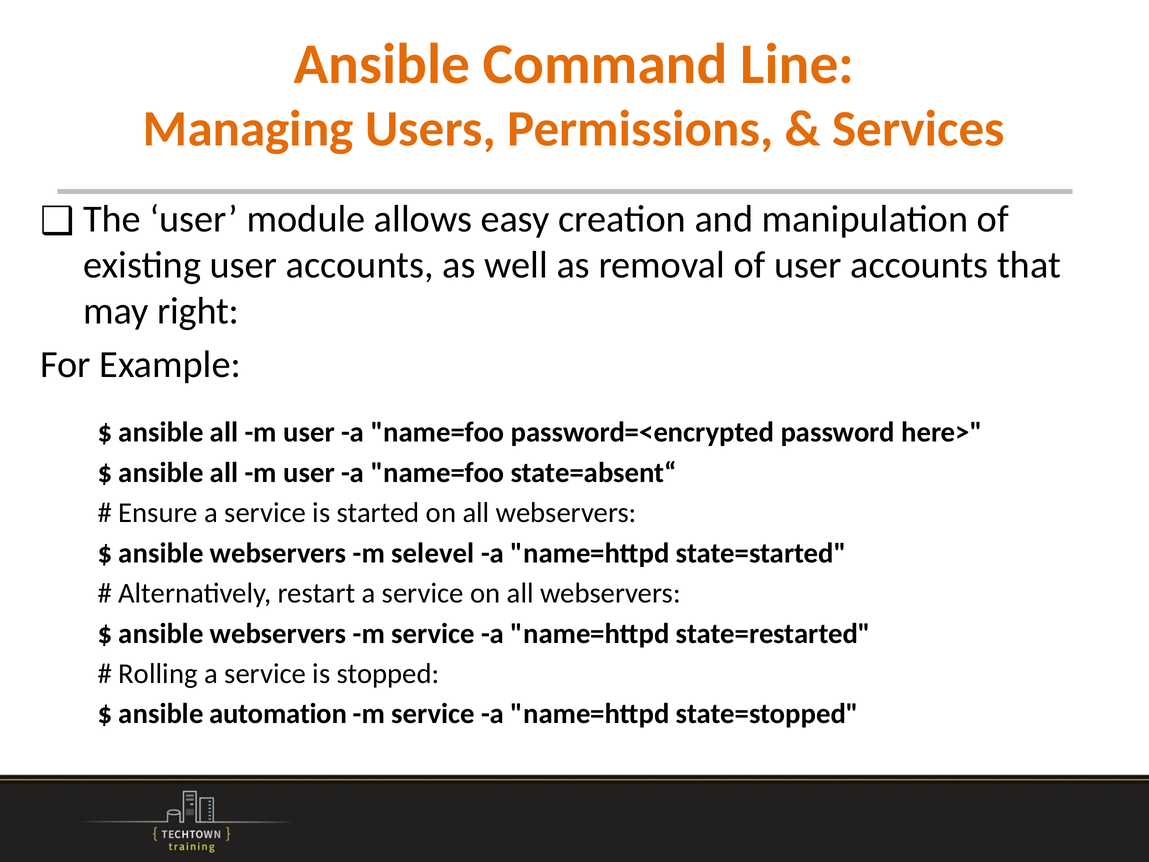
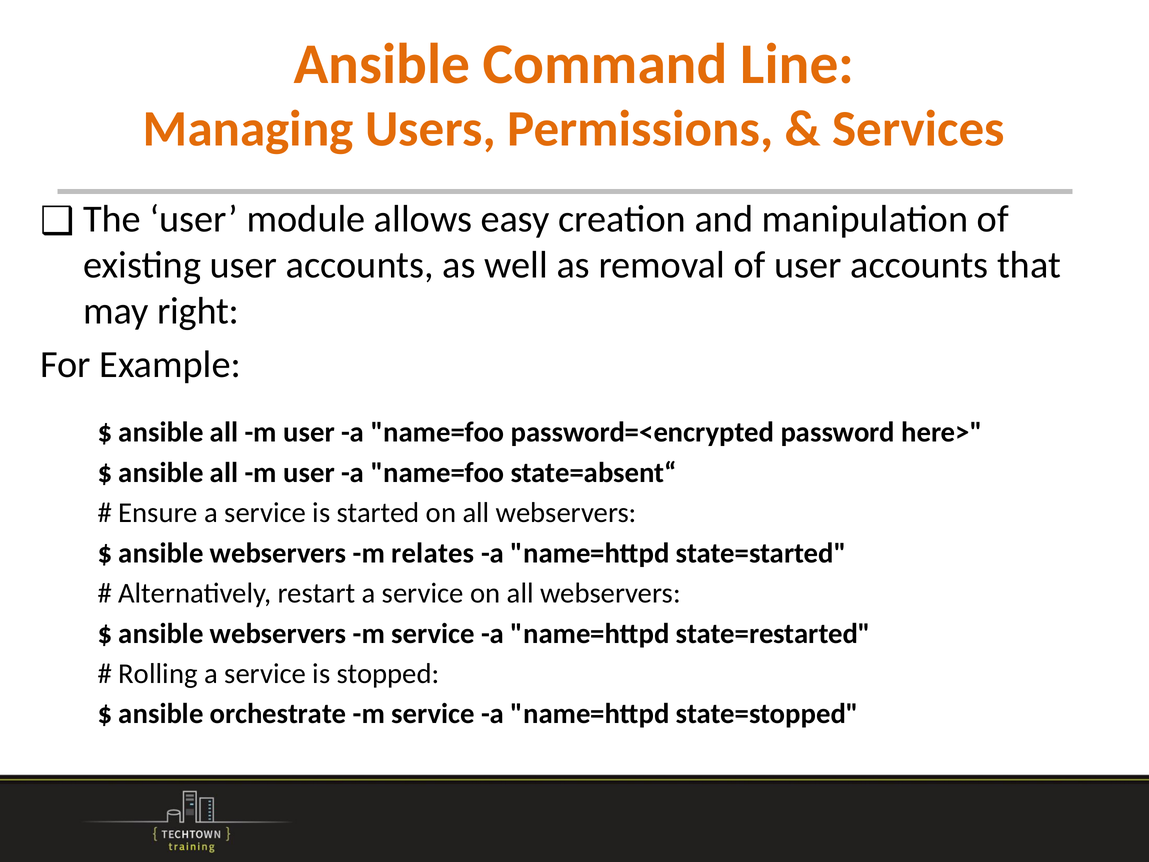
selevel: selevel -> relates (433, 553)
automation: automation -> orchestrate (278, 714)
